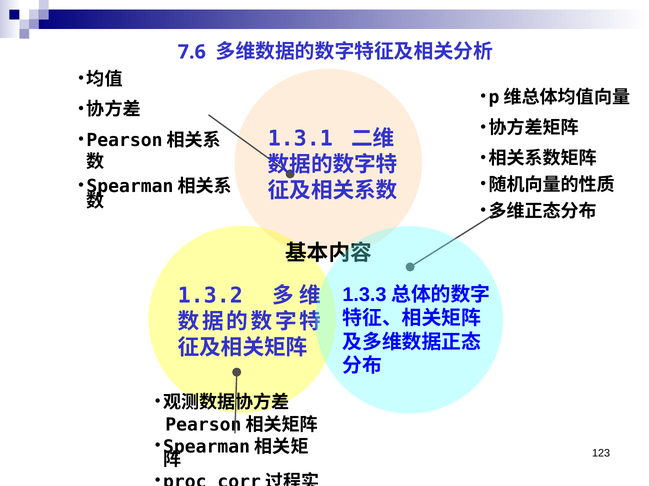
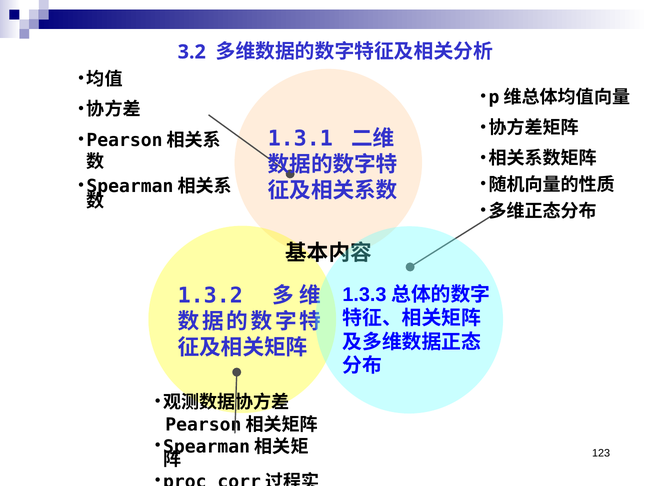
7.6: 7.6 -> 3.2 (192, 52)
